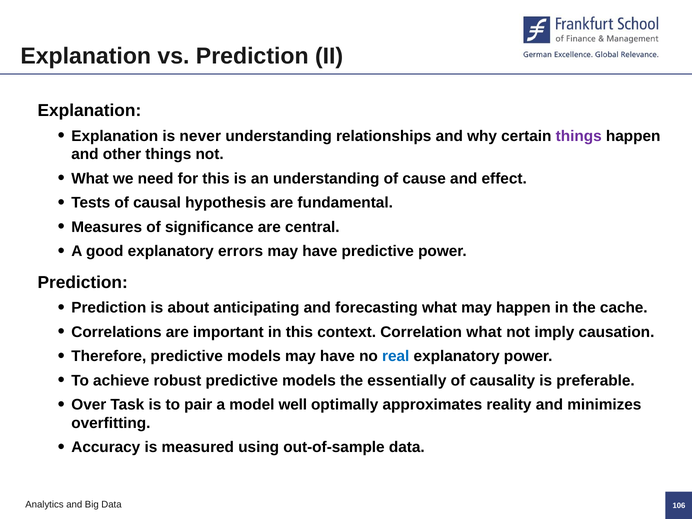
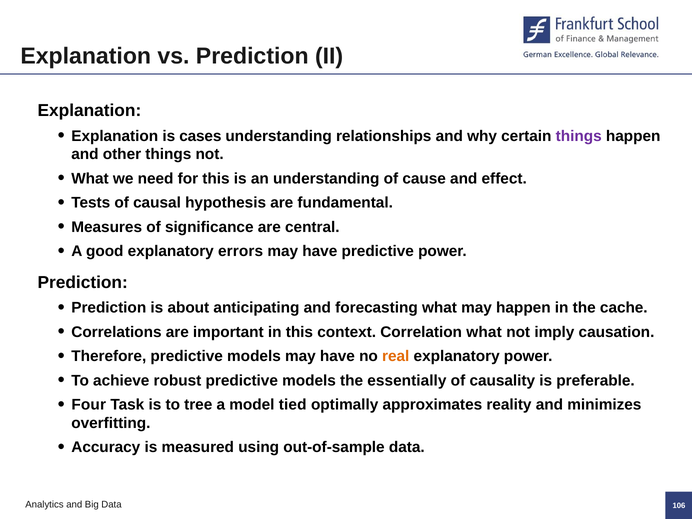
never: never -> cases (200, 136)
real colour: blue -> orange (396, 356)
Over: Over -> Four (89, 405)
pair: pair -> tree (198, 405)
well: well -> tied (293, 405)
